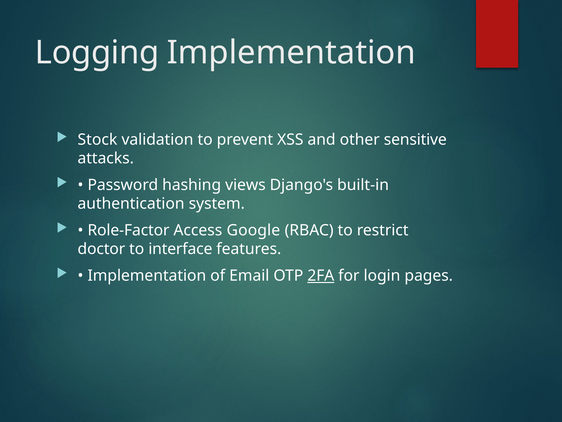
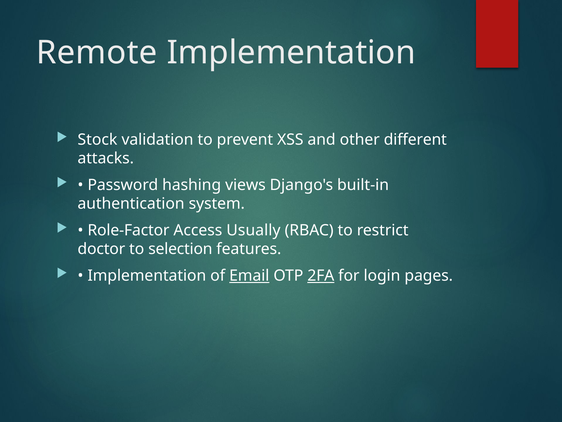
Logging: Logging -> Remote (97, 53)
sensitive: sensitive -> different (415, 139)
Google: Google -> Usually (253, 230)
interface: interface -> selection (180, 249)
Email underline: none -> present (249, 275)
